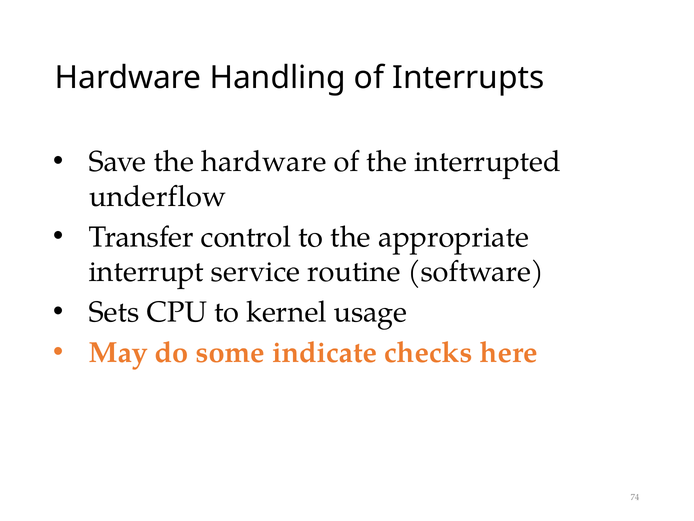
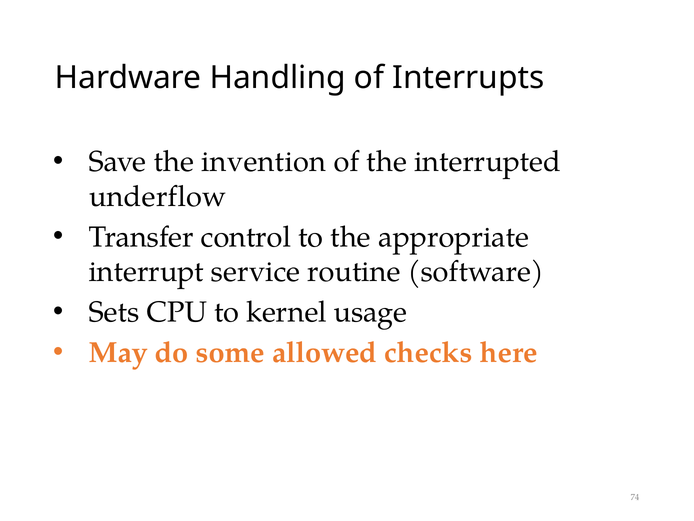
the hardware: hardware -> invention (264, 162)
indicate: indicate -> allowed (325, 352)
